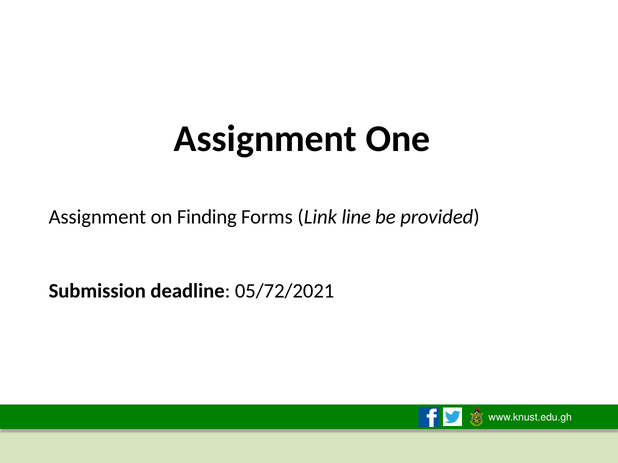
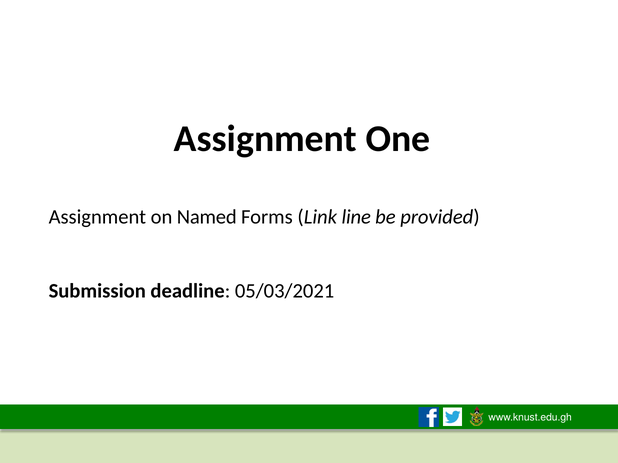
Finding: Finding -> Named (207, 217)
05/72/2021: 05/72/2021 -> 05/03/2021 (285, 291)
